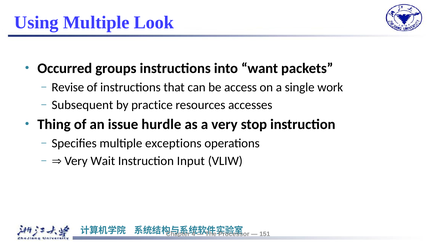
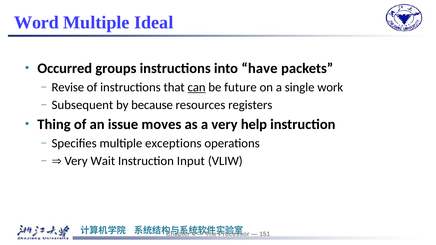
Using: Using -> Word (37, 22)
Look: Look -> Ideal (154, 22)
want: want -> have (259, 69)
can underline: none -> present (197, 87)
access: access -> future (240, 87)
practice: practice -> because (152, 105)
accesses: accesses -> registers (250, 105)
hurdle: hurdle -> moves (161, 125)
stop: stop -> help (254, 125)
